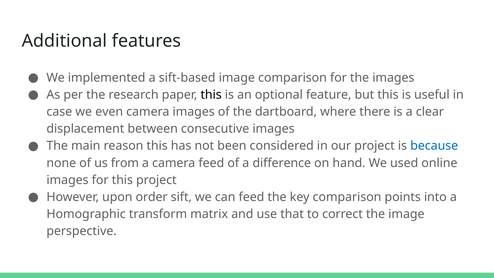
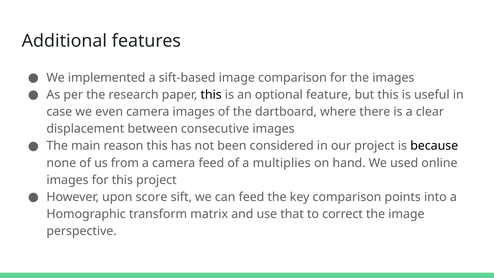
because colour: blue -> black (434, 146)
difference: difference -> multiplies (282, 163)
order: order -> score (152, 197)
